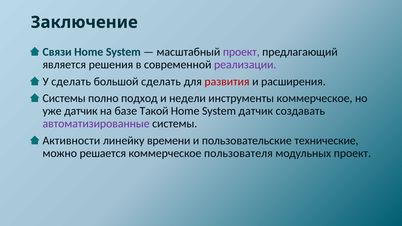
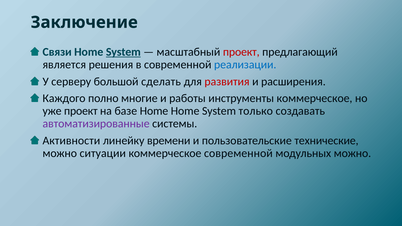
System underline: none -> present (123, 52)
проект colour: purple -> red (241, 52)
реализации colour: purple -> blue (245, 65)
У сделать: сделать -> серверу (71, 82)
Системы: Системы -> Каждого (64, 98)
подход: подход -> многие (139, 98)
недели: недели -> работы (187, 98)
уже датчик: датчик -> проект (81, 111)
базе Такой: Такой -> Home (154, 111)
System датчик: датчик -> только (256, 111)
решается: решается -> ситуации (103, 153)
коммерческое пользователя: пользователя -> современной (238, 153)
модульных проект: проект -> можно (352, 153)
